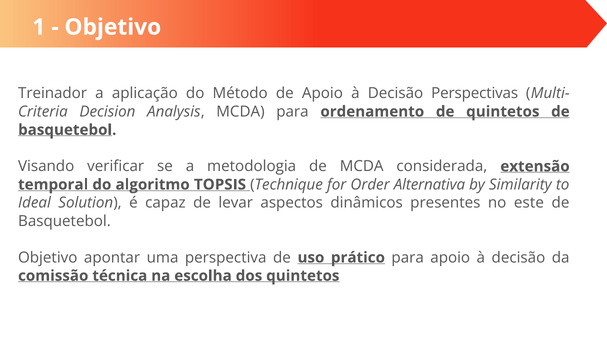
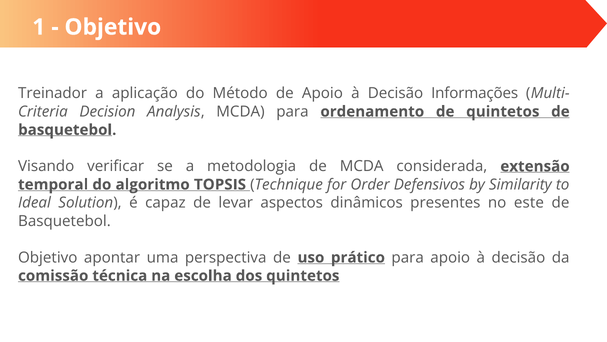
Perspectivas: Perspectivas -> Informações (475, 93)
Alternativa: Alternativa -> Defensivos (429, 184)
